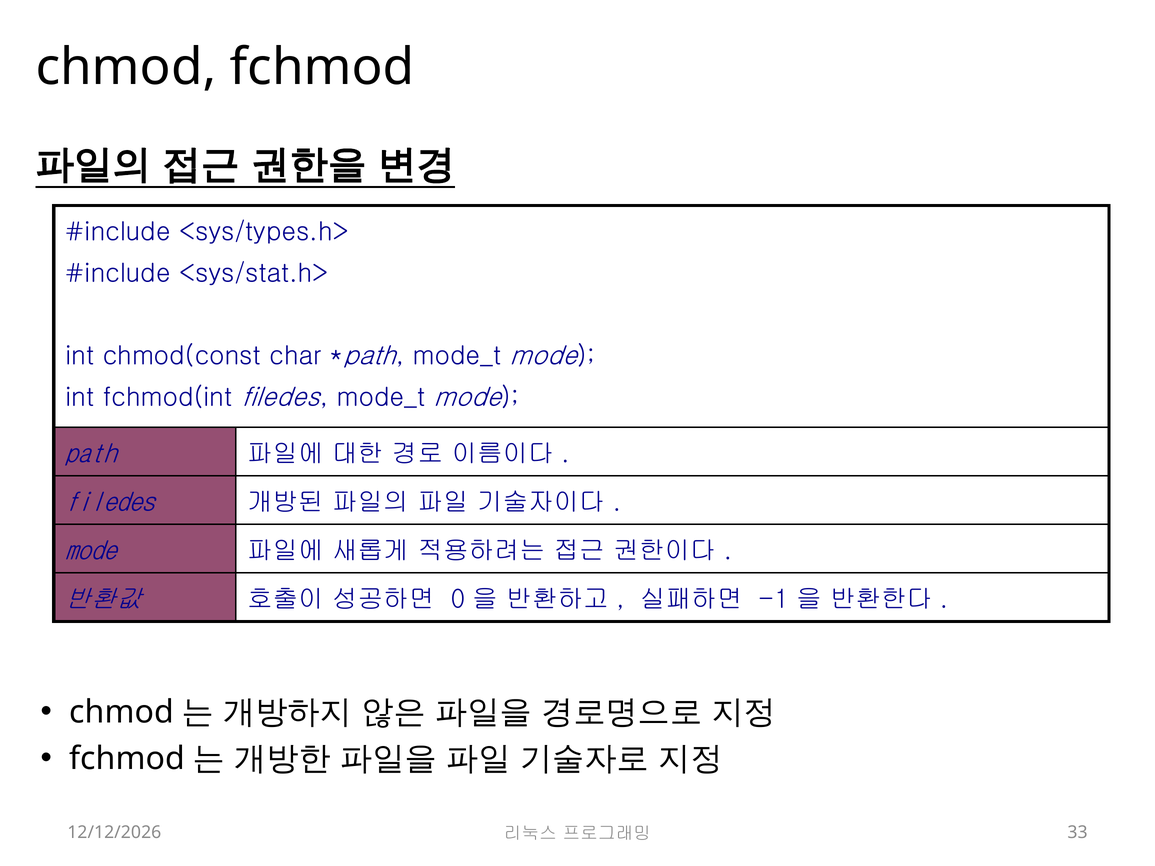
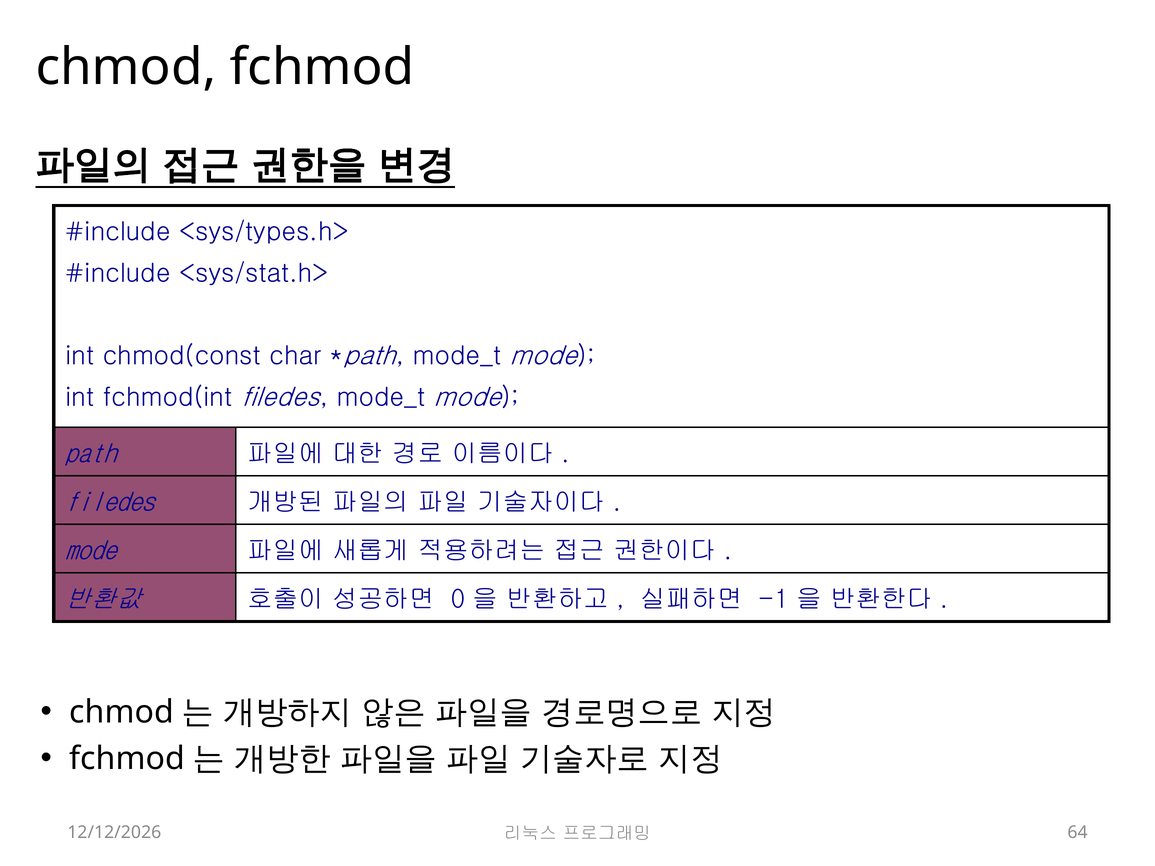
33: 33 -> 64 (1078, 833)
